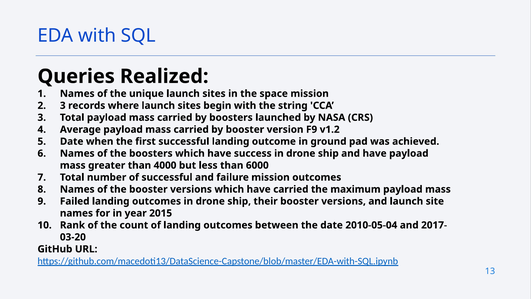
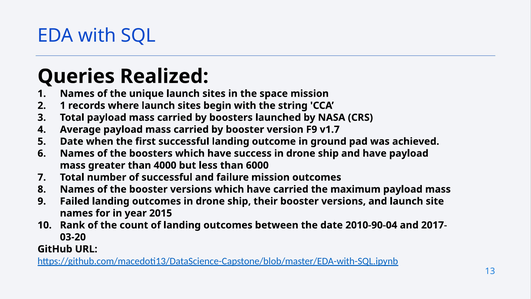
3: 3 -> 1 (63, 105)
v1.2: v1.2 -> v1.7 (330, 129)
2010-05-04: 2010-05-04 -> 2010-90-04 (371, 225)
